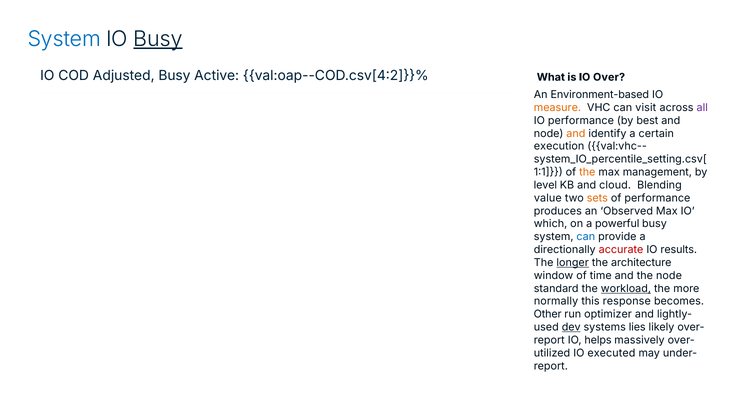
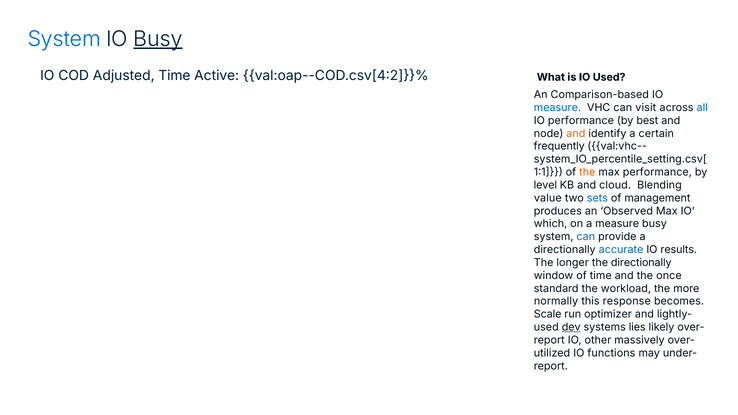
Adjusted Busy: Busy -> Time (174, 76)
IO Over: Over -> Used (609, 77)
Environment-based: Environment-based -> Comparison-based (600, 95)
measure colour: orange -> blue (557, 108)
all colour: purple -> blue (702, 108)
execution: execution -> frequently (559, 146)
max management: management -> performance (657, 172)
sets colour: orange -> blue (597, 198)
of performance: performance -> management (657, 198)
a powerful: powerful -> measure (617, 224)
accurate colour: red -> blue (621, 250)
longer underline: present -> none (573, 263)
the architecture: architecture -> directionally (641, 263)
the node: node -> once (669, 276)
workload underline: present -> none (626, 289)
Other: Other -> Scale (548, 314)
helps: helps -> other (598, 340)
executed: executed -> functions (611, 353)
